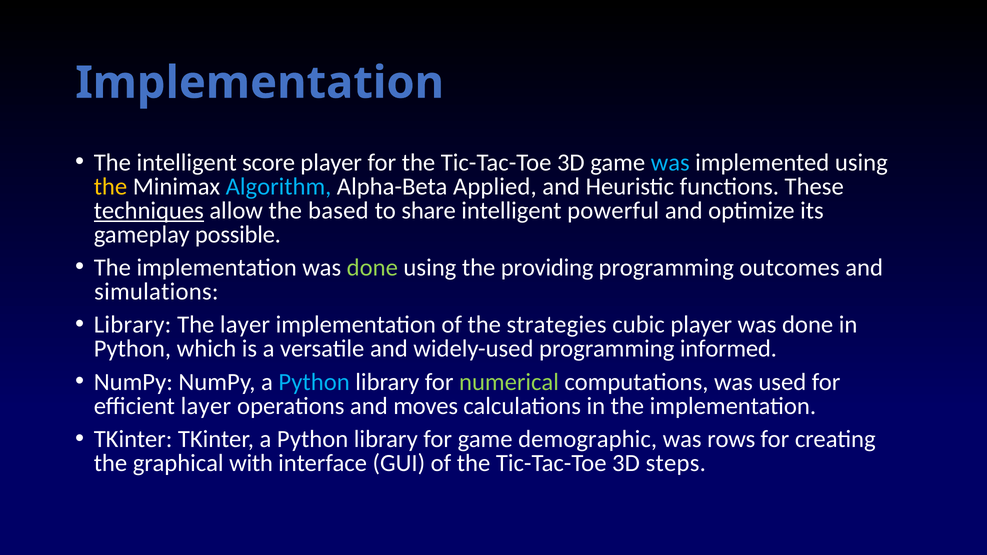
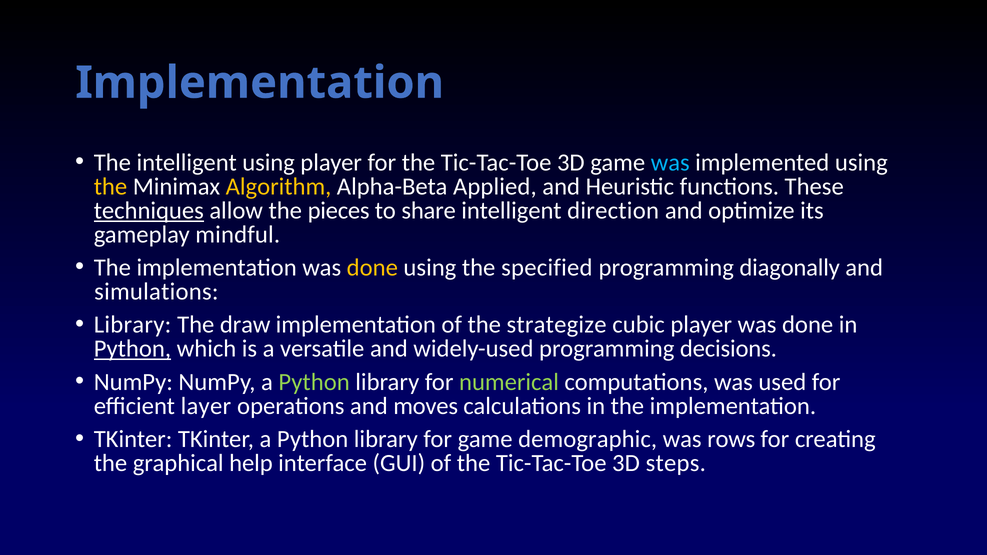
intelligent score: score -> using (269, 163)
Algorithm colour: light blue -> yellow (279, 187)
based: based -> pieces (339, 210)
powerful: powerful -> direction (613, 210)
possible: possible -> mindful (238, 234)
done colour: light green -> yellow (372, 268)
providing: providing -> specified (547, 268)
outcomes: outcomes -> diagonally (790, 268)
The layer: layer -> draw (245, 325)
strategies: strategies -> strategize (557, 325)
Python underline: none -> present (132, 349)
informed: informed -> decisions (728, 349)
Python colour: light blue -> light green (314, 382)
with: with -> help (251, 463)
